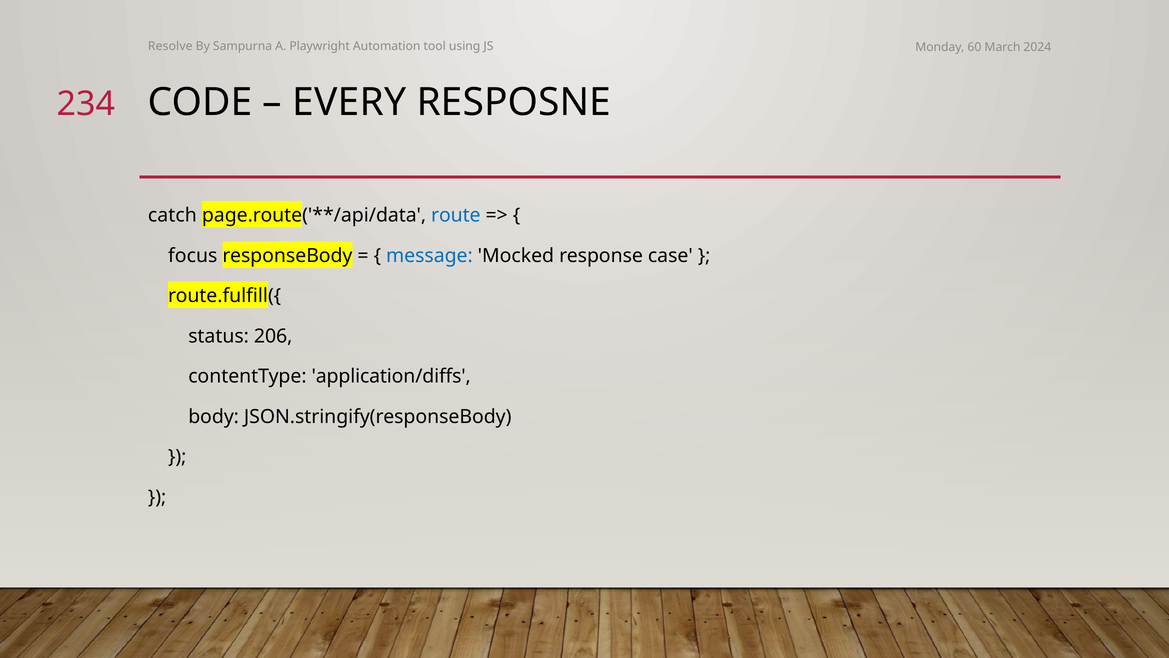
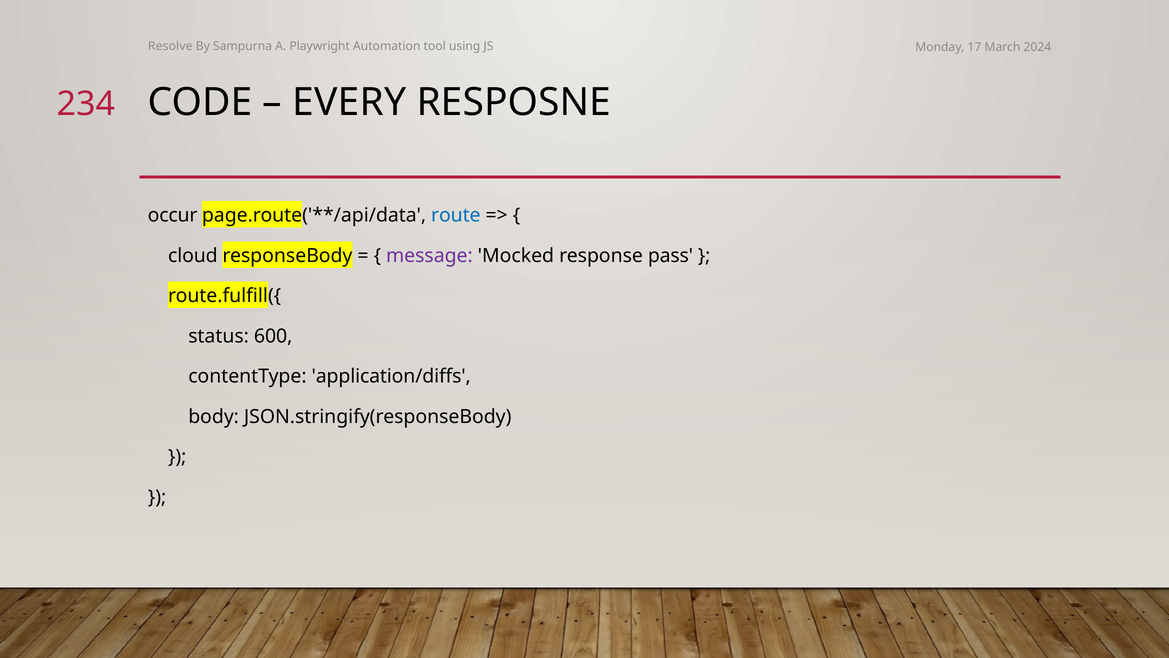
60: 60 -> 17 (974, 47)
catch: catch -> occur (173, 215)
focus: focus -> cloud (193, 256)
message colour: blue -> purple (429, 256)
case: case -> pass (670, 256)
206: 206 -> 600 (273, 336)
